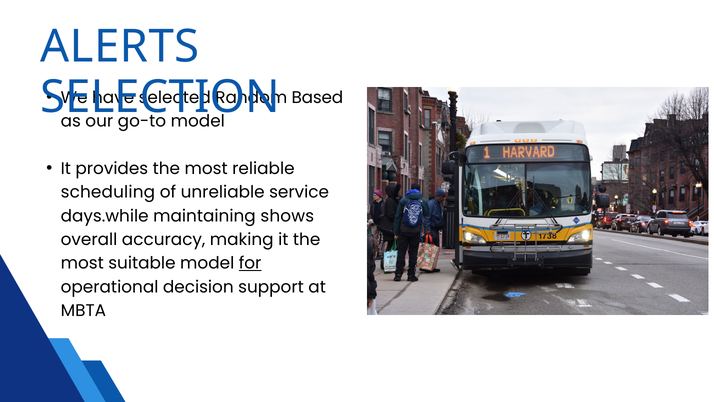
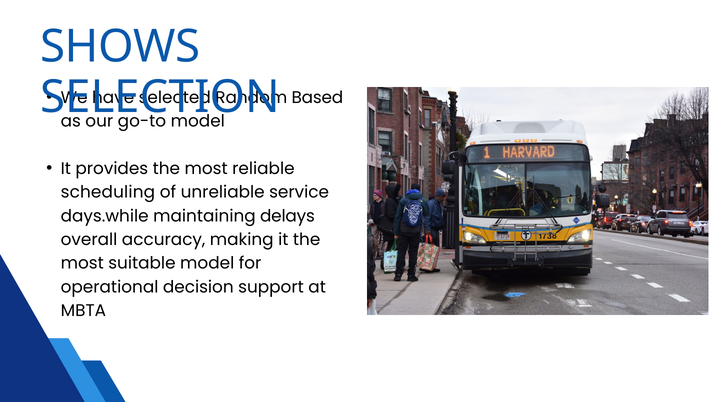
ALERTS: ALERTS -> SHOWS (120, 47)
shows: shows -> delays (287, 216)
for underline: present -> none (250, 263)
